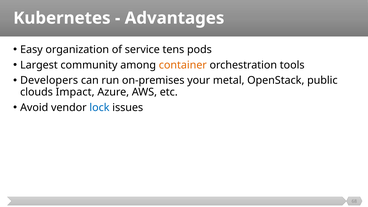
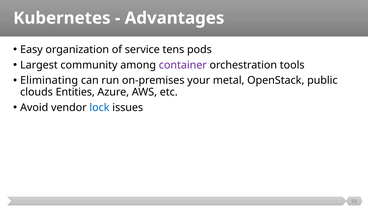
container colour: orange -> purple (183, 65)
Developers: Developers -> Eliminating (49, 80)
Impact: Impact -> Entities (75, 92)
